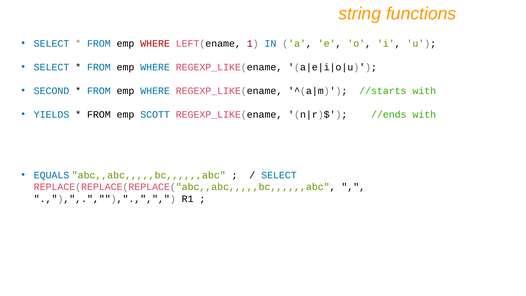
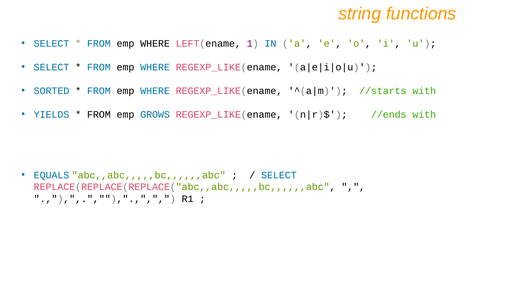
WHERE colour: red -> black (155, 44)
SECOND: SECOND -> SORTED (52, 91)
SCOTT: SCOTT -> GROWS (155, 115)
